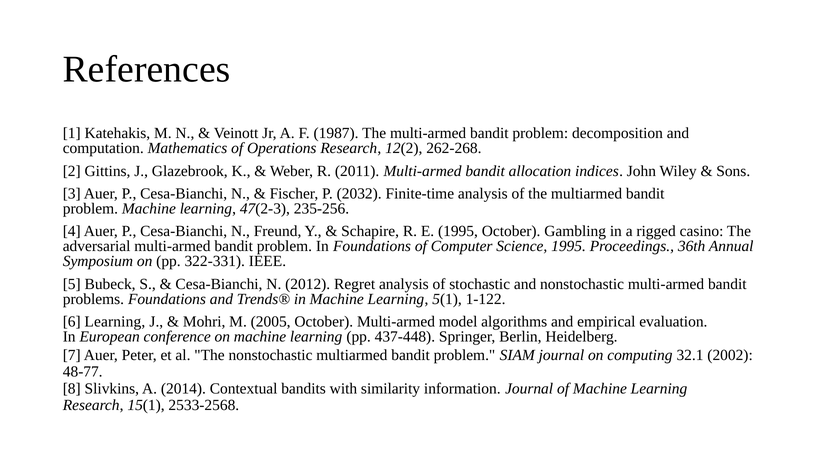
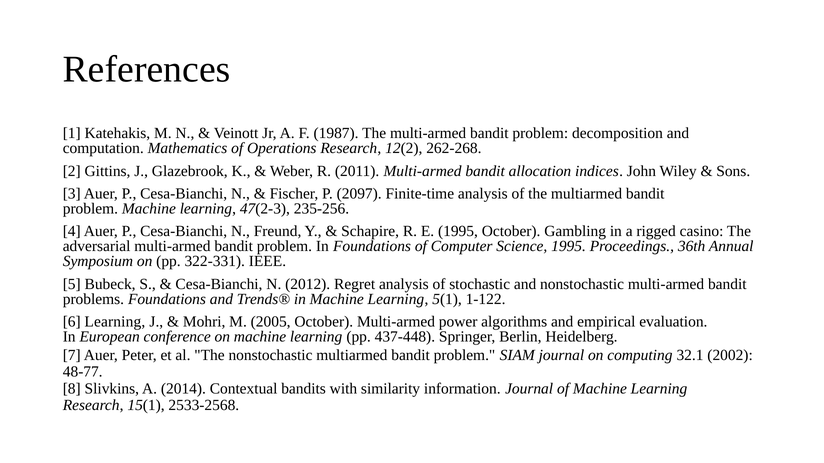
2032: 2032 -> 2097 (359, 194)
model: model -> power (458, 322)
